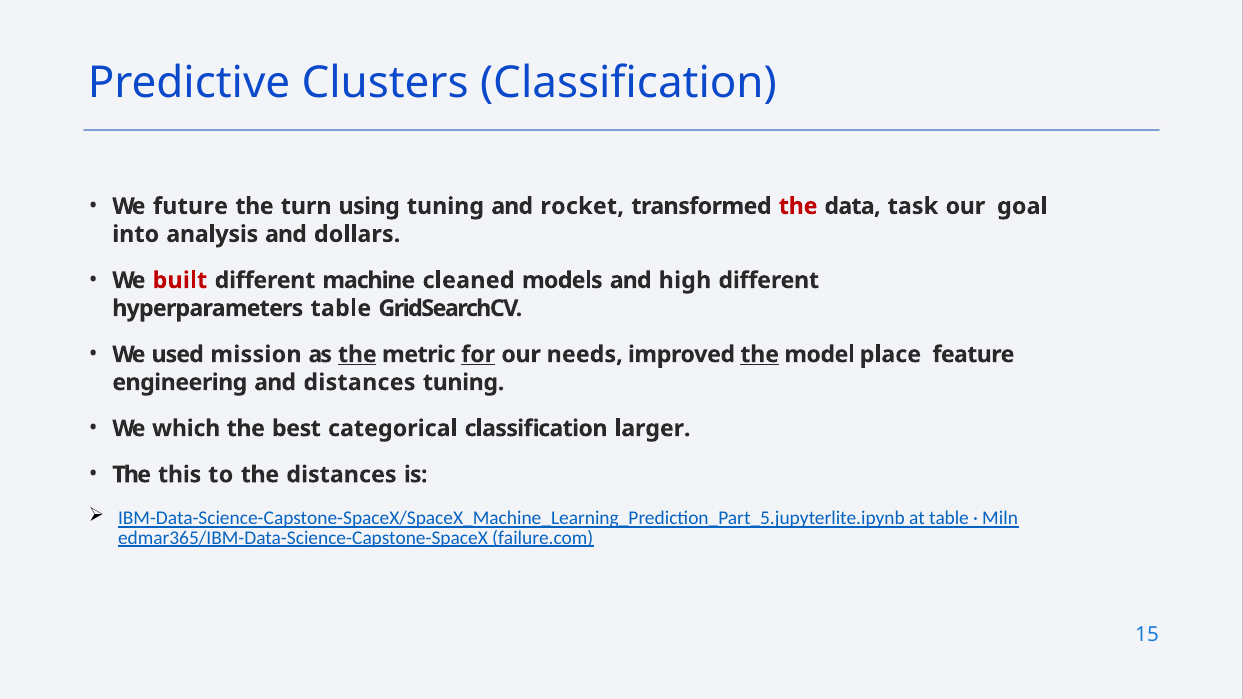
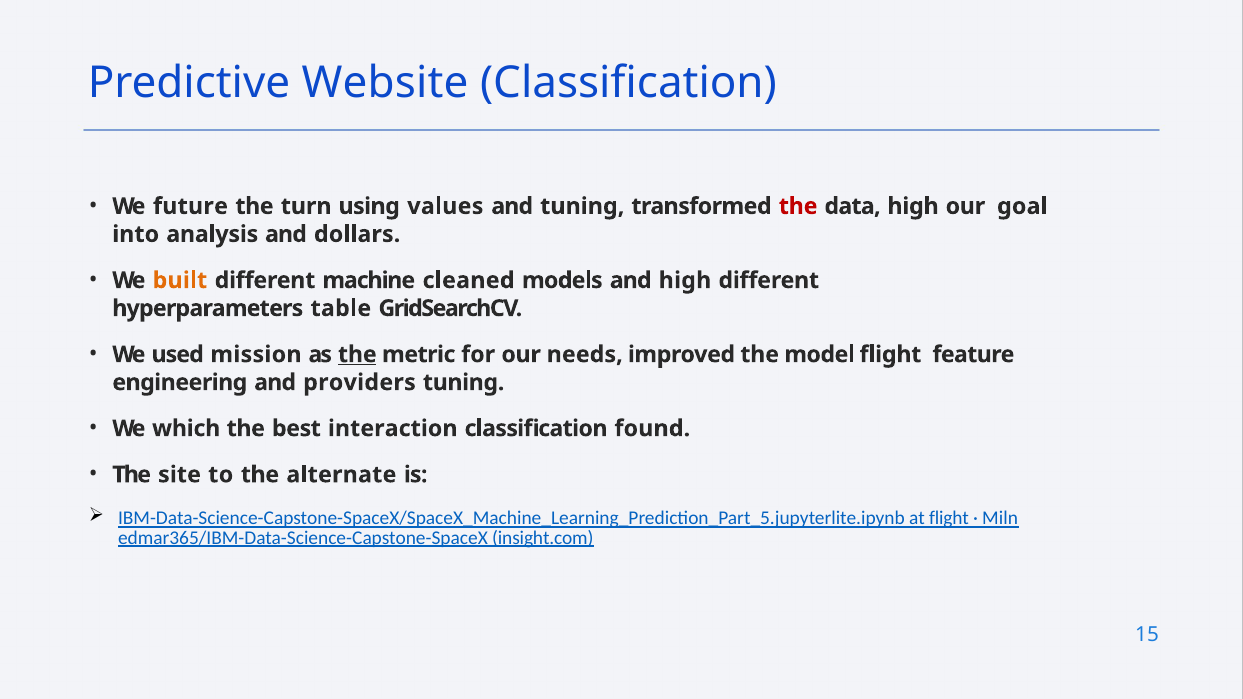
Clusters: Clusters -> Website (385, 83)
using tuning: tuning -> values (445, 206)
and rocket: rocket -> tuning (582, 206)
data task: task -> high (913, 206)
built colour: red -> orange (180, 280)
for underline: present -> none (478, 355)
the underline: present -> none (760, 355)
model place: place -> flight (890, 355)
and distances: distances -> providers (359, 383)
categorical: categorical -> interaction (393, 429)
larger: larger -> found (652, 429)
this: this -> site (179, 475)
the distances: distances -> alternate (341, 475)
at table: table -> flight (949, 518)
failure.com: failure.com -> insight.com (543, 538)
